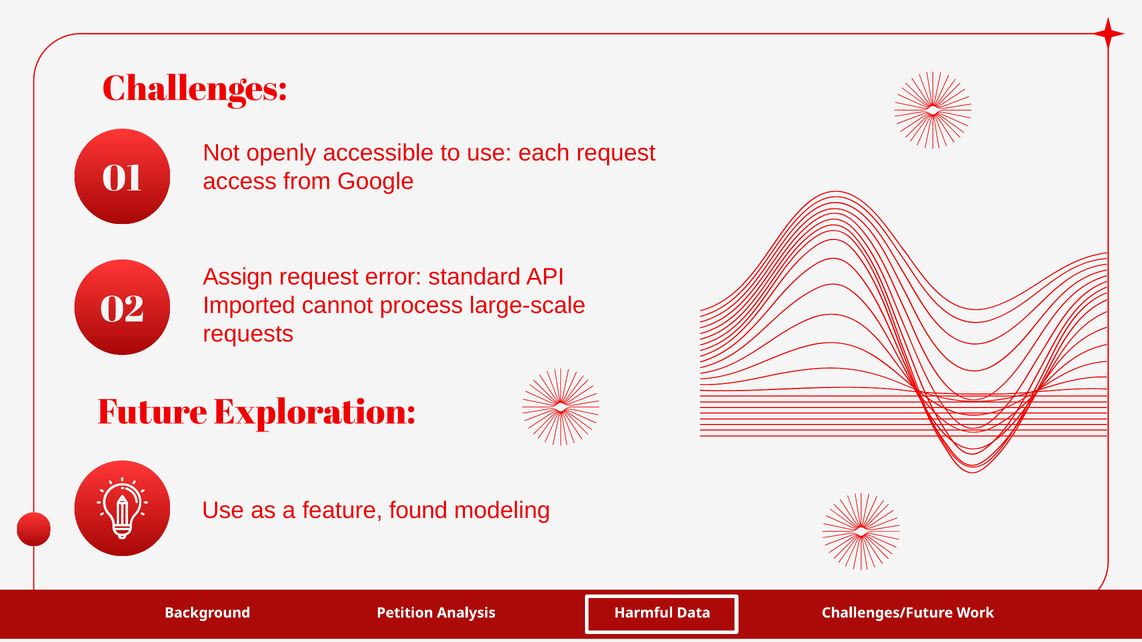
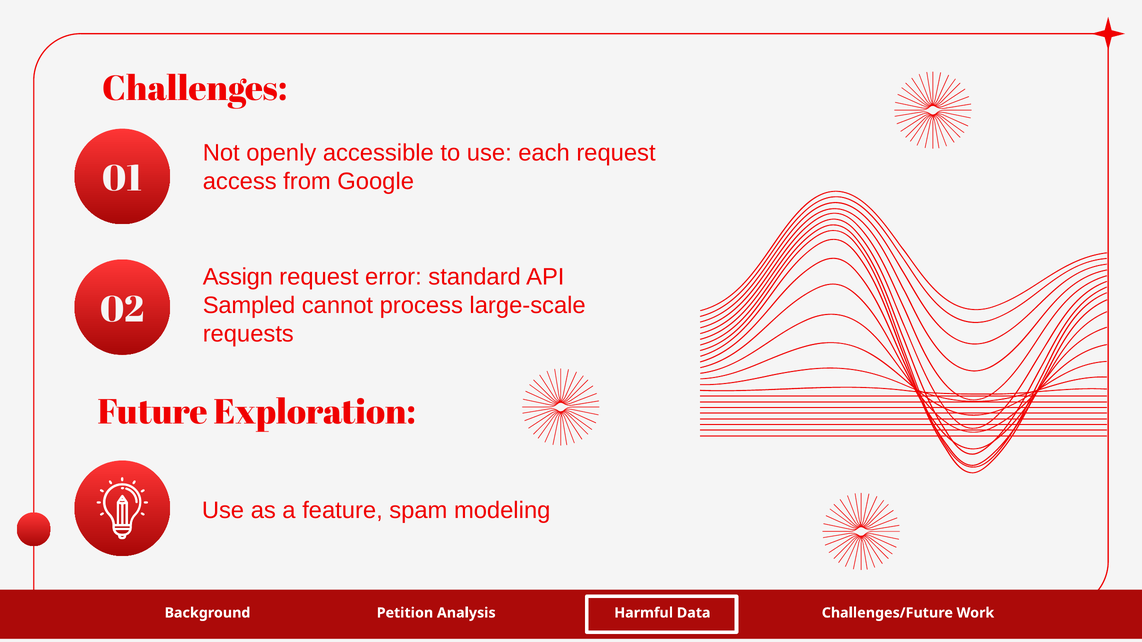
Imported: Imported -> Sampled (249, 305)
found: found -> spam (418, 511)
